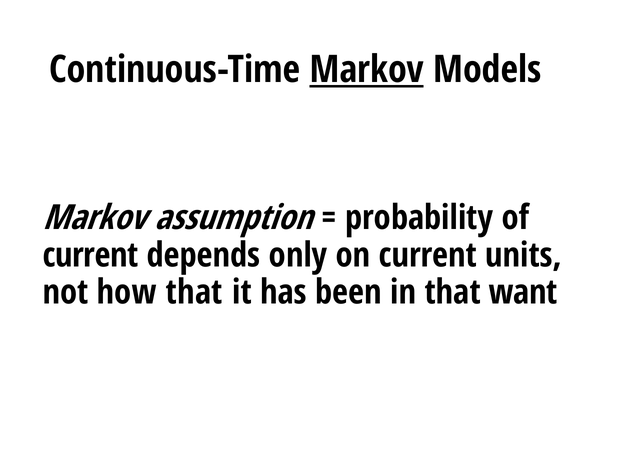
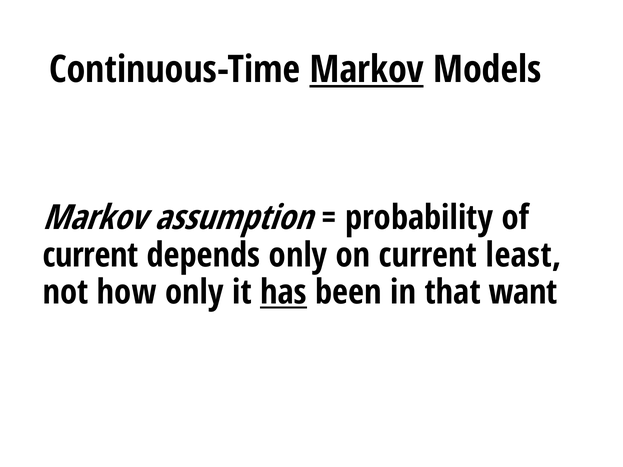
units: units -> least (524, 255)
how that: that -> only (194, 293)
has underline: none -> present (284, 293)
